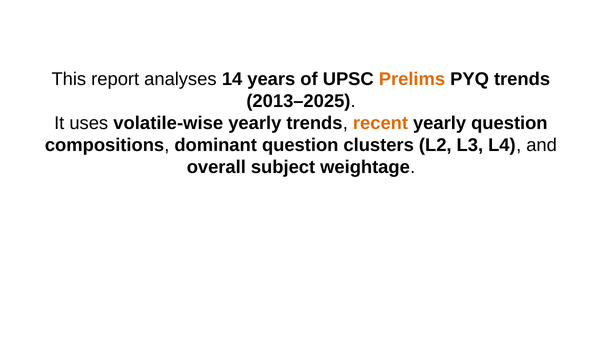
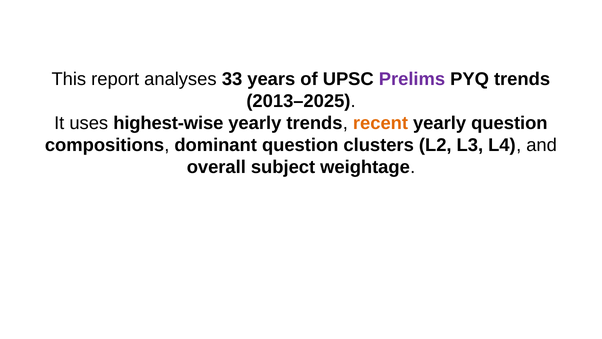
14: 14 -> 33 (232, 79)
Prelims colour: orange -> purple (412, 79)
volatile-wise: volatile-wise -> highest-wise (168, 123)
